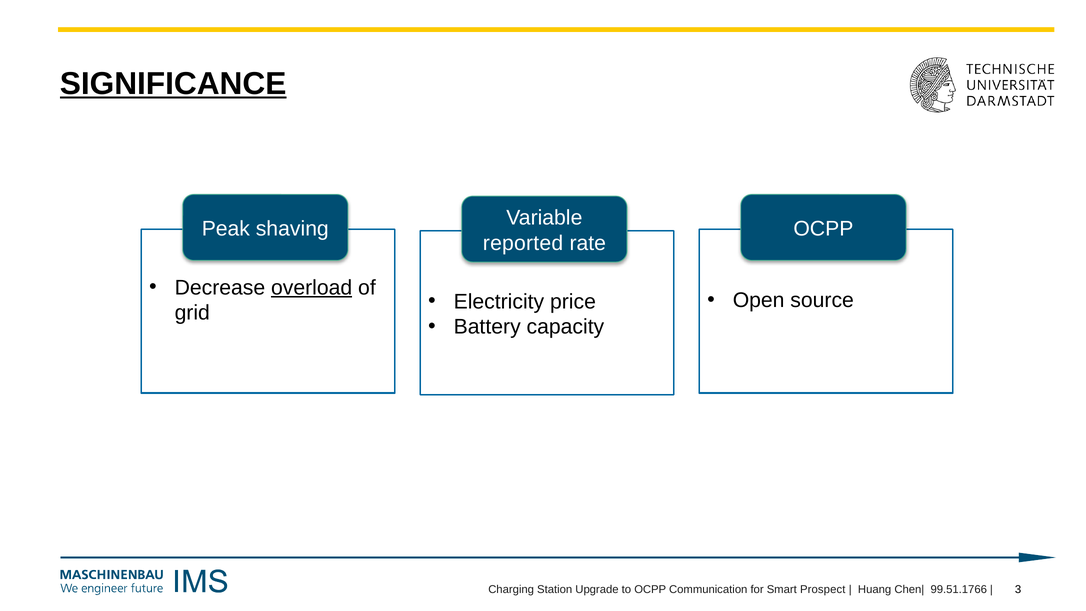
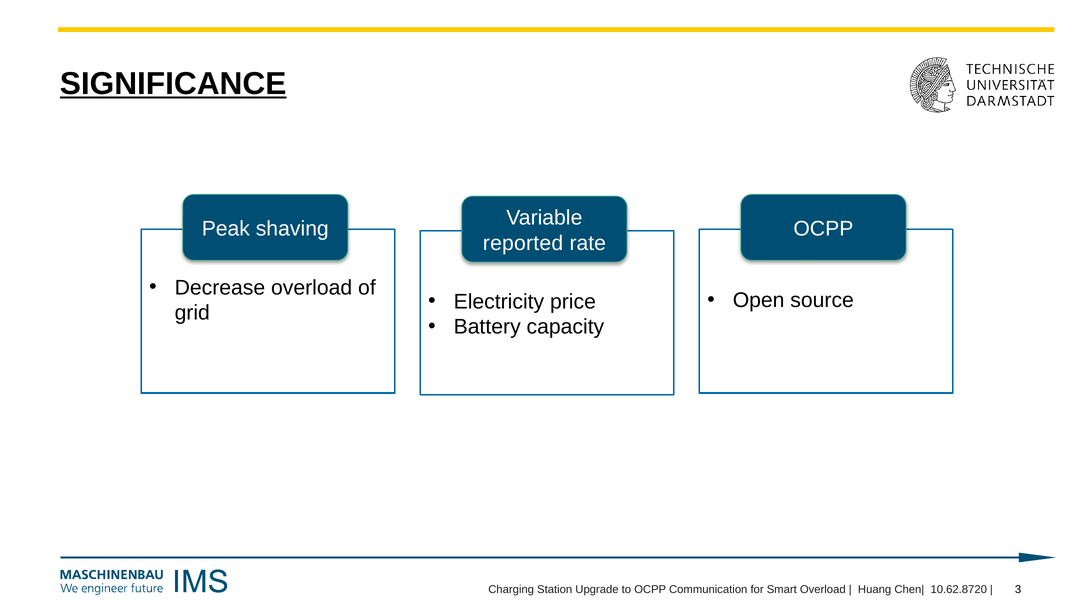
overload underline: present -> none (312, 288)
Smart Prospect: Prospect -> Overload (823, 589)
99.51.1766: 99.51.1766 -> 10.62.8720 (959, 589)
